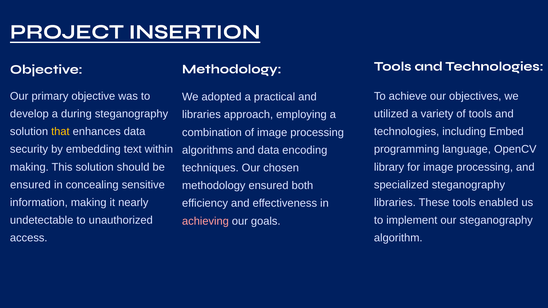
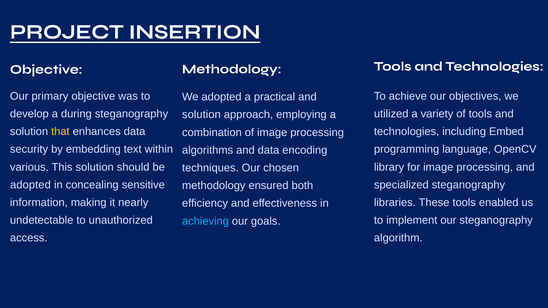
libraries: libraries -> solution (201, 115)
making: making -> various (29, 167)
ensured: ensured -> adopted (30, 185)
achieving colour: pink -> light blue (205, 221)
